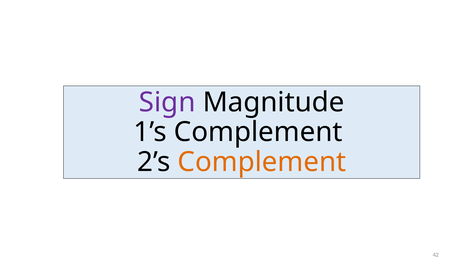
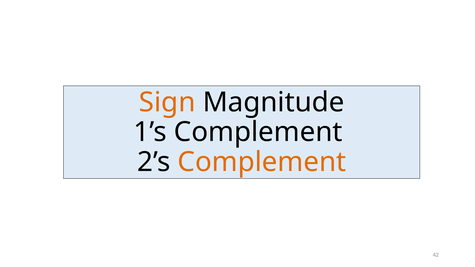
Sign colour: purple -> orange (167, 102)
